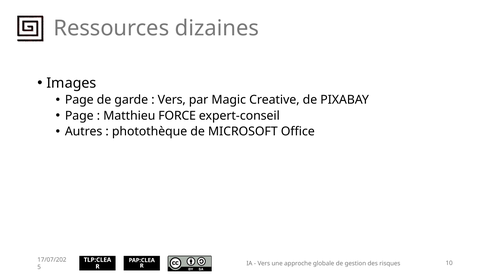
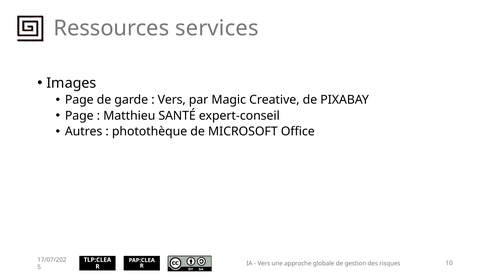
dizaines: dizaines -> services (217, 28)
FORCE: FORCE -> SANTÉ (177, 116)
